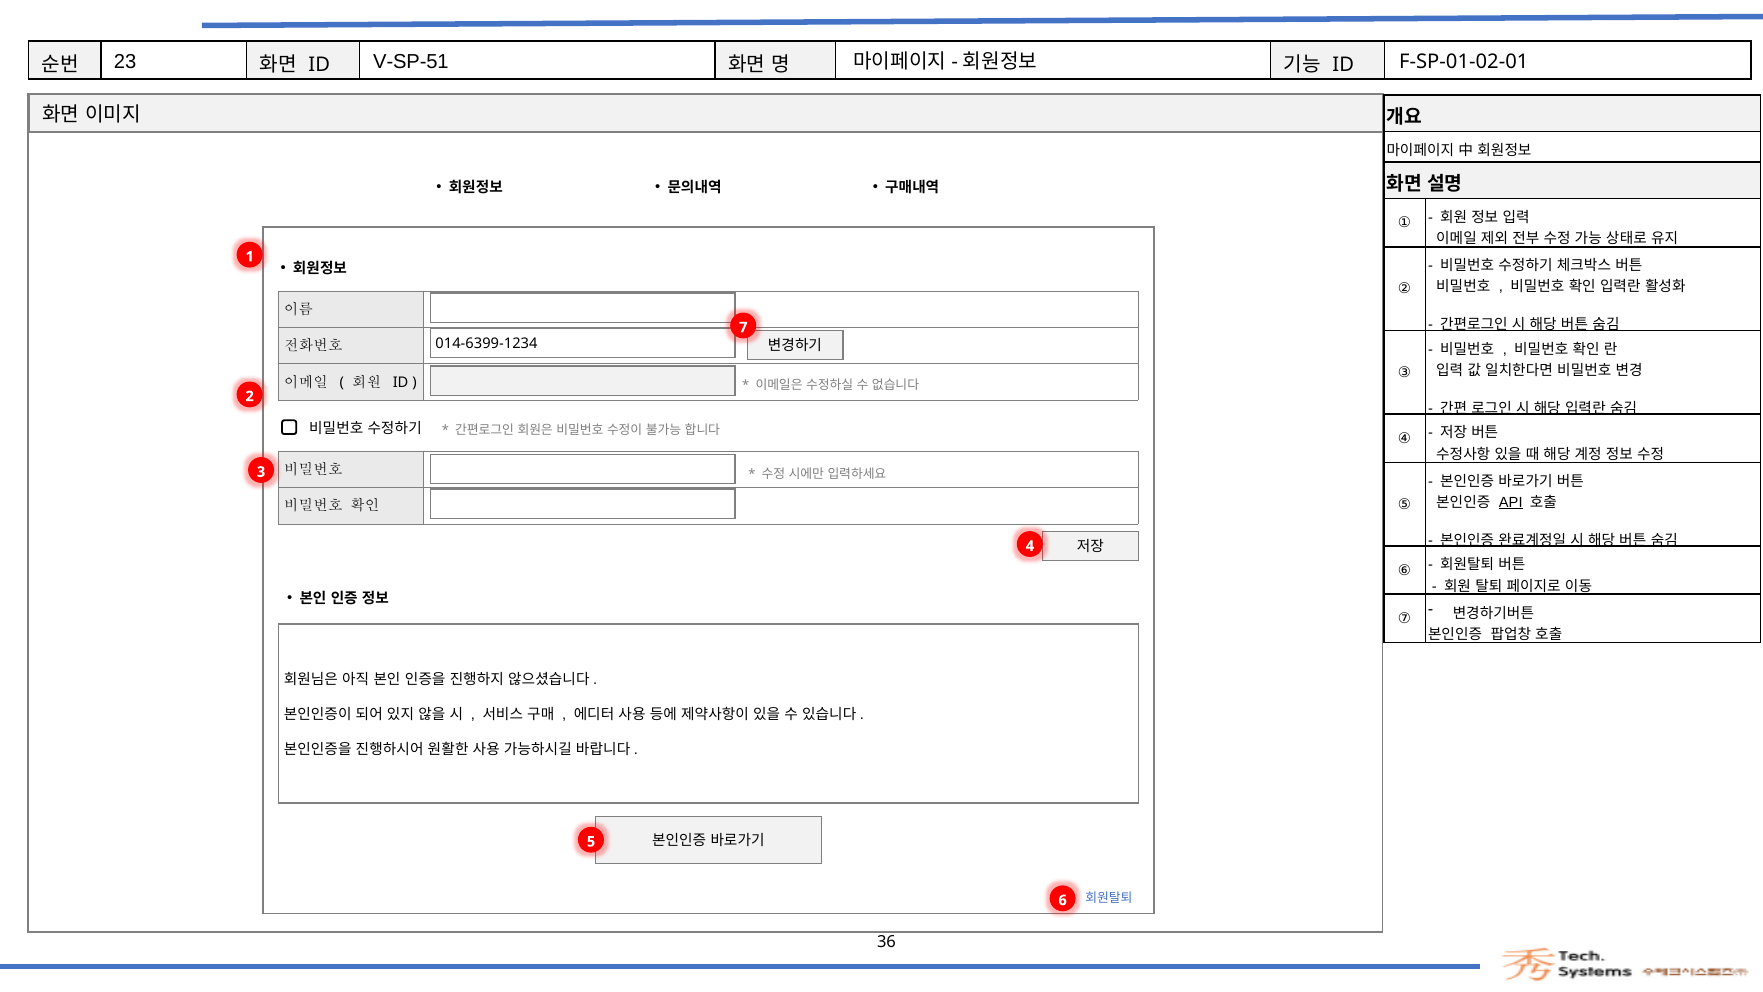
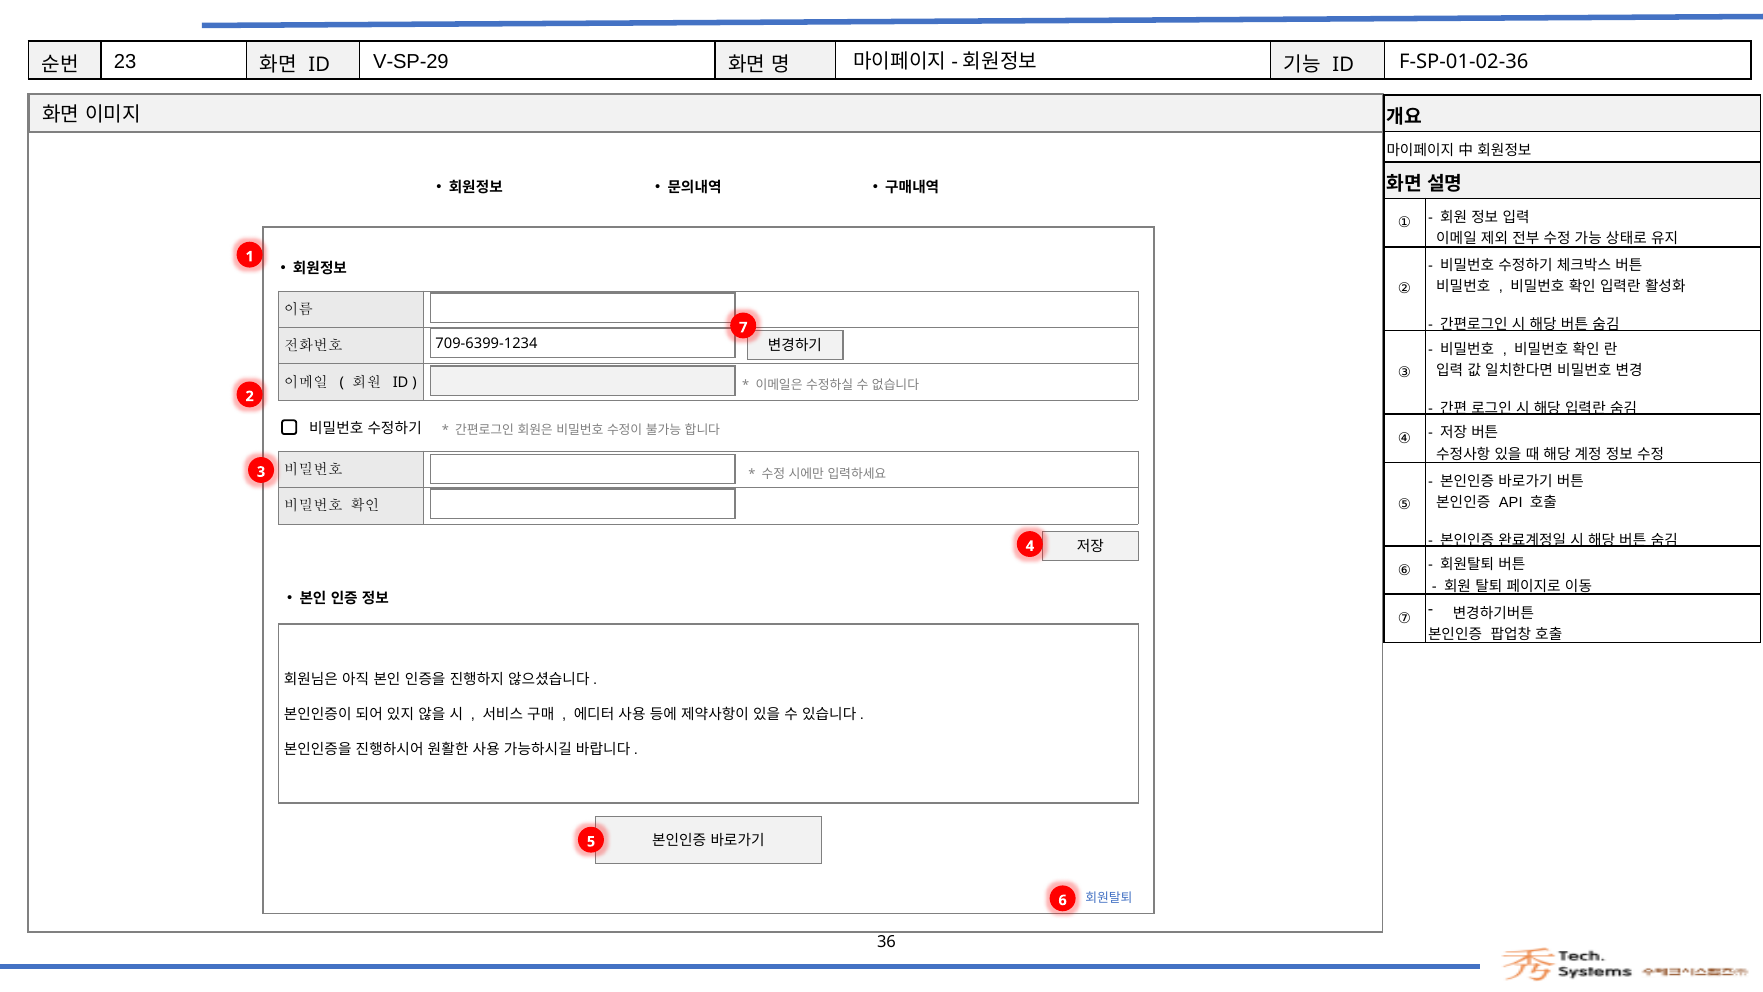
V-SP-51: V-SP-51 -> V-SP-29 (411, 62)
F-SP-01-02-01: F-SP-01-02-01 -> F-SP-01-02-36 (1464, 62)
014-6399-1234: 014-6399-1234 -> 709-6399-1234 (486, 344)
API underline: present -> none (1511, 502)
